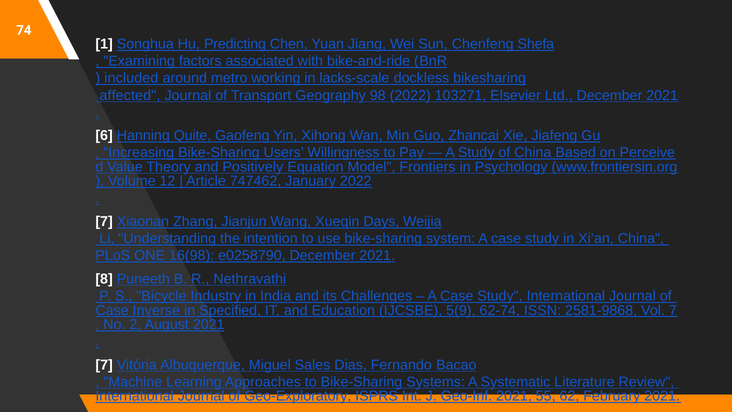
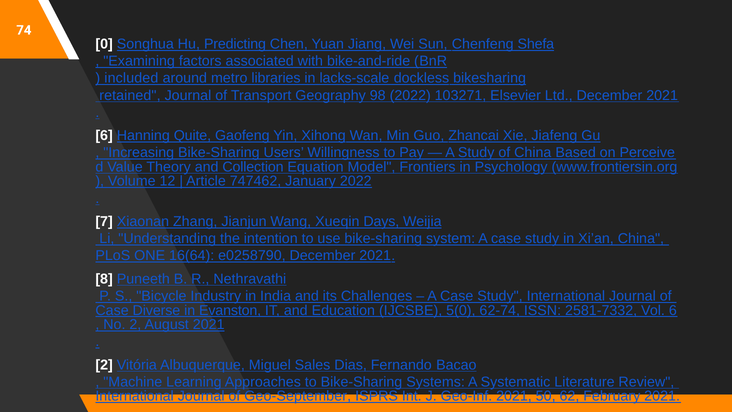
1: 1 -> 0 (104, 44)
working: working -> libraries (276, 78)
affected: affected -> retained (130, 95)
Positively: Positively -> Collection (253, 167)
16(98: 16(98 -> 16(64 (192, 256)
Inverse: Inverse -> Diverse (156, 310)
Specified: Specified -> Evanston (230, 310)
5(9: 5(9 -> 5(0 (461, 310)
2581-9868: 2581-9868 -> 2581-7332 (601, 310)
Vol 7: 7 -> 6 (673, 310)
7: 7 -> 2 (104, 365)
Geo-Exploratory: Geo-Exploratory -> Geo-September (298, 396)
55: 55 -> 50 (546, 396)
